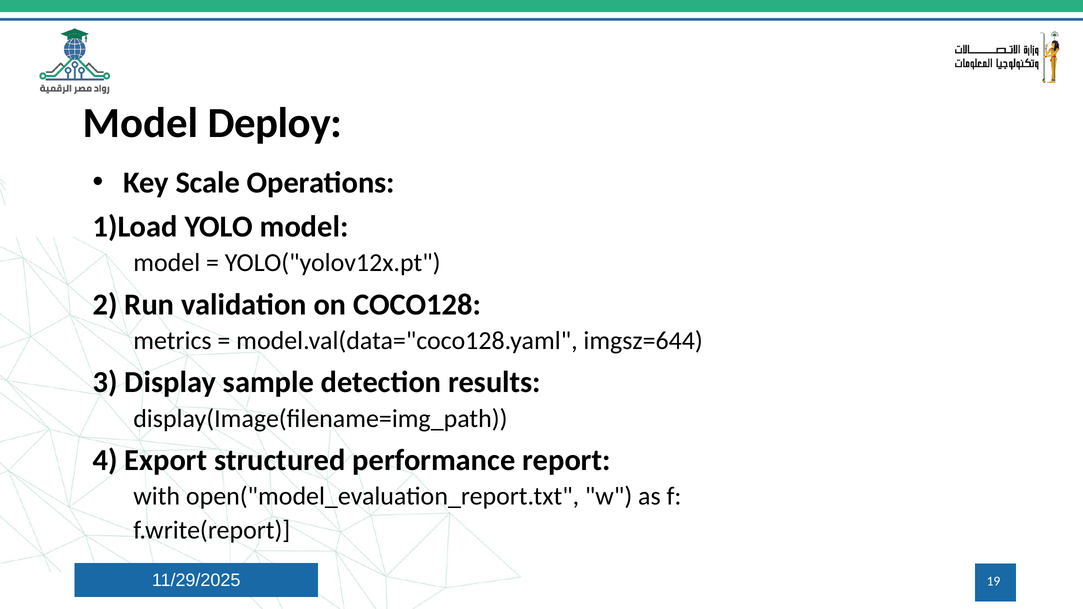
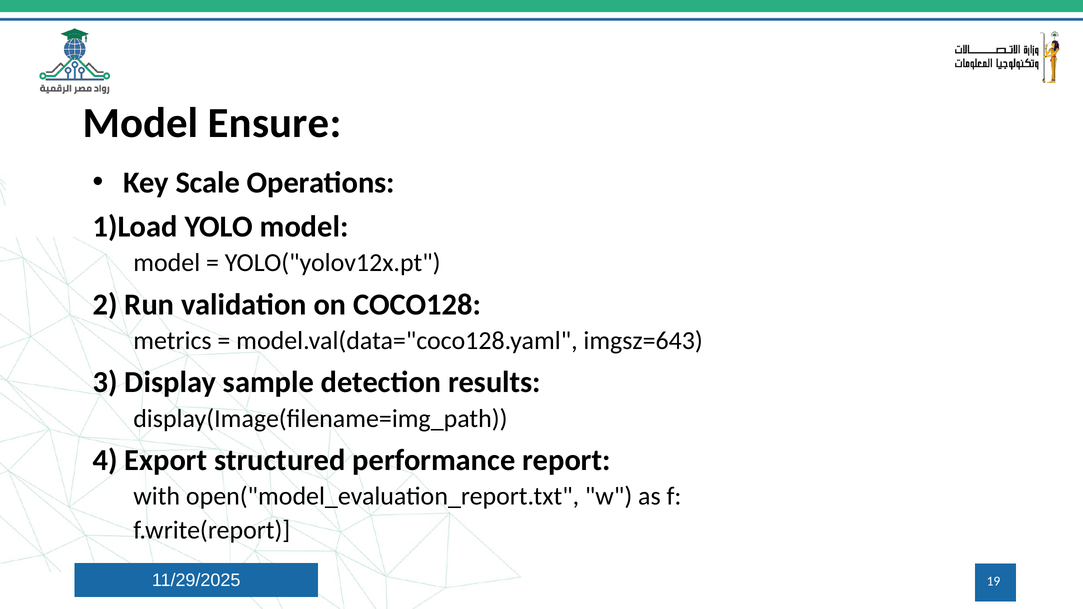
Deploy: Deploy -> Ensure (275, 123)
imgsz=644: imgsz=644 -> imgsz=643 (643, 341)
